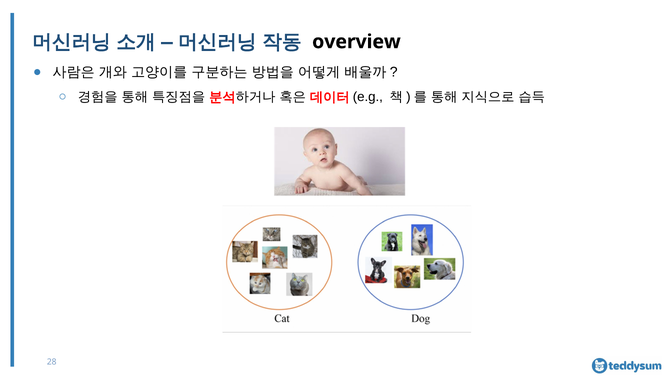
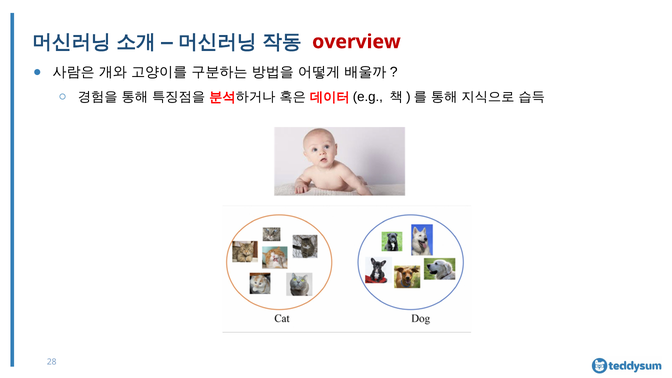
overview colour: black -> red (356, 42)
